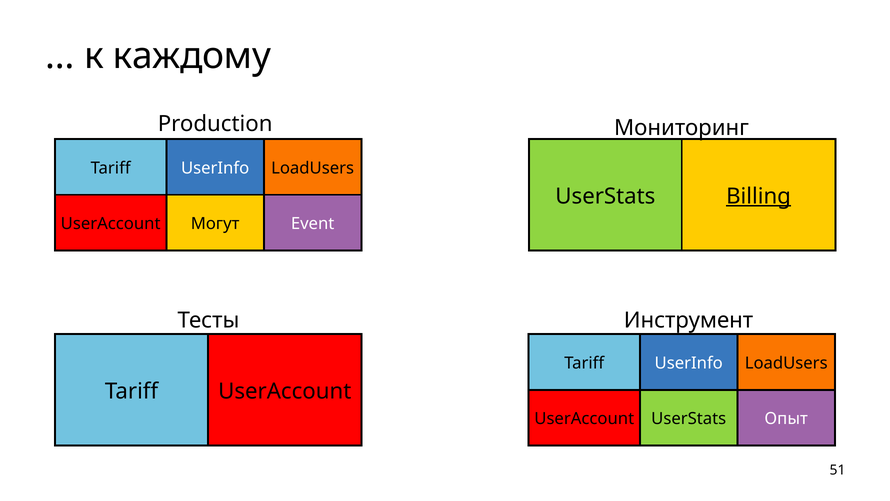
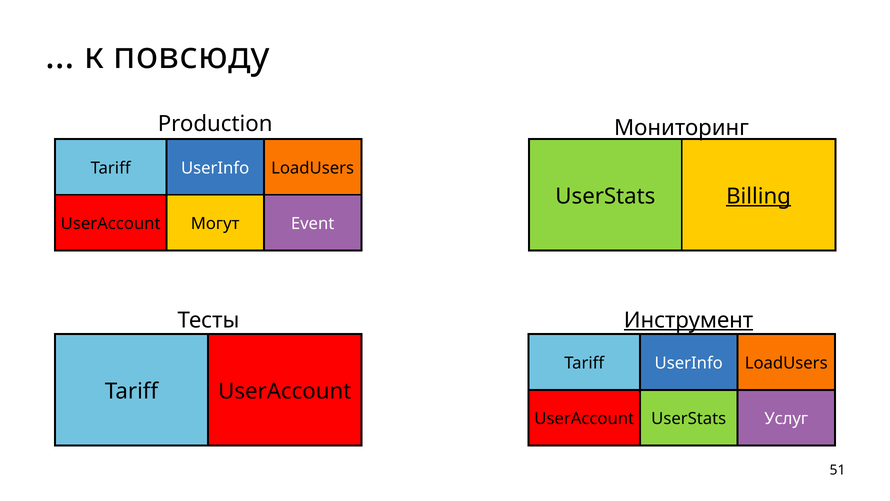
каждому: каждому -> повсюду (192, 56)
Инструмент underline: none -> present (688, 320)
Опыт: Опыт -> Услуг (786, 419)
